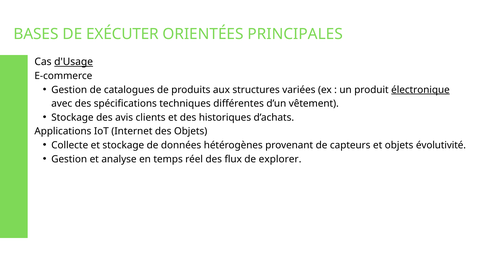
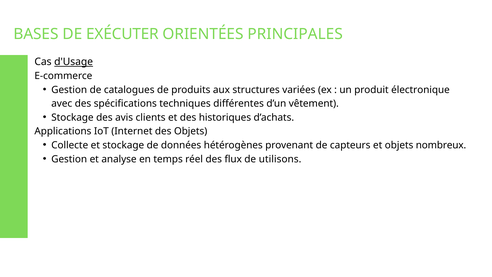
électronique underline: present -> none (420, 90)
évolutivité: évolutivité -> nombreux (441, 145)
explorer: explorer -> utilisons (280, 159)
